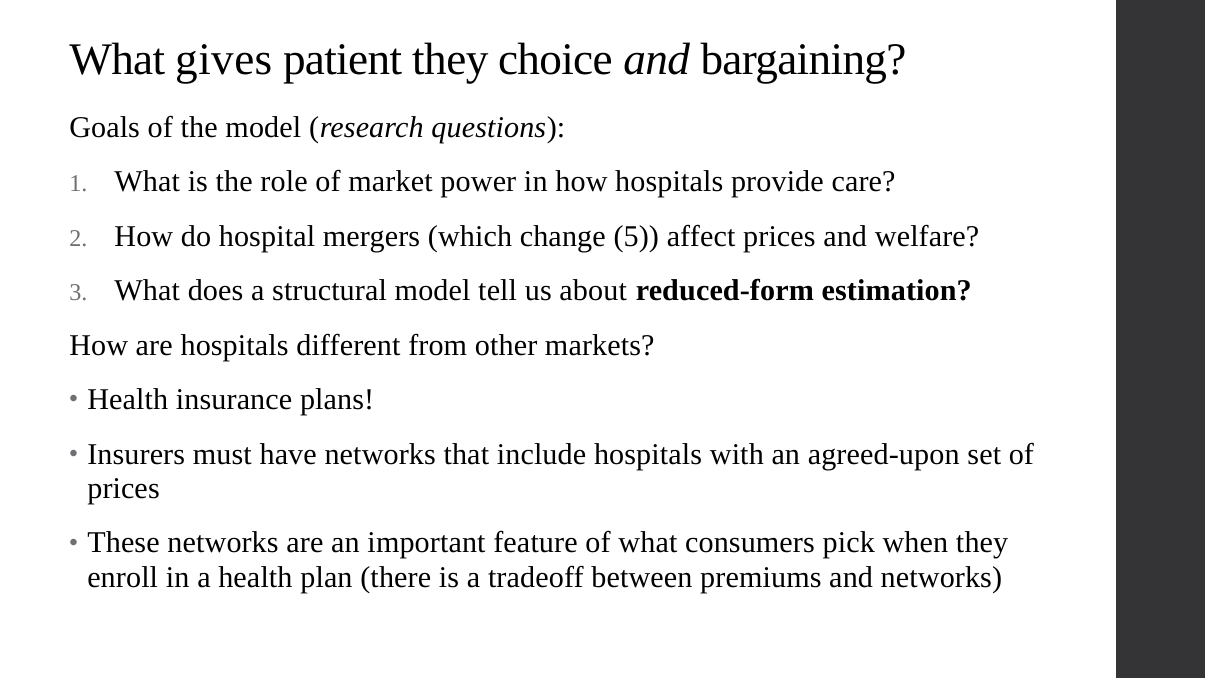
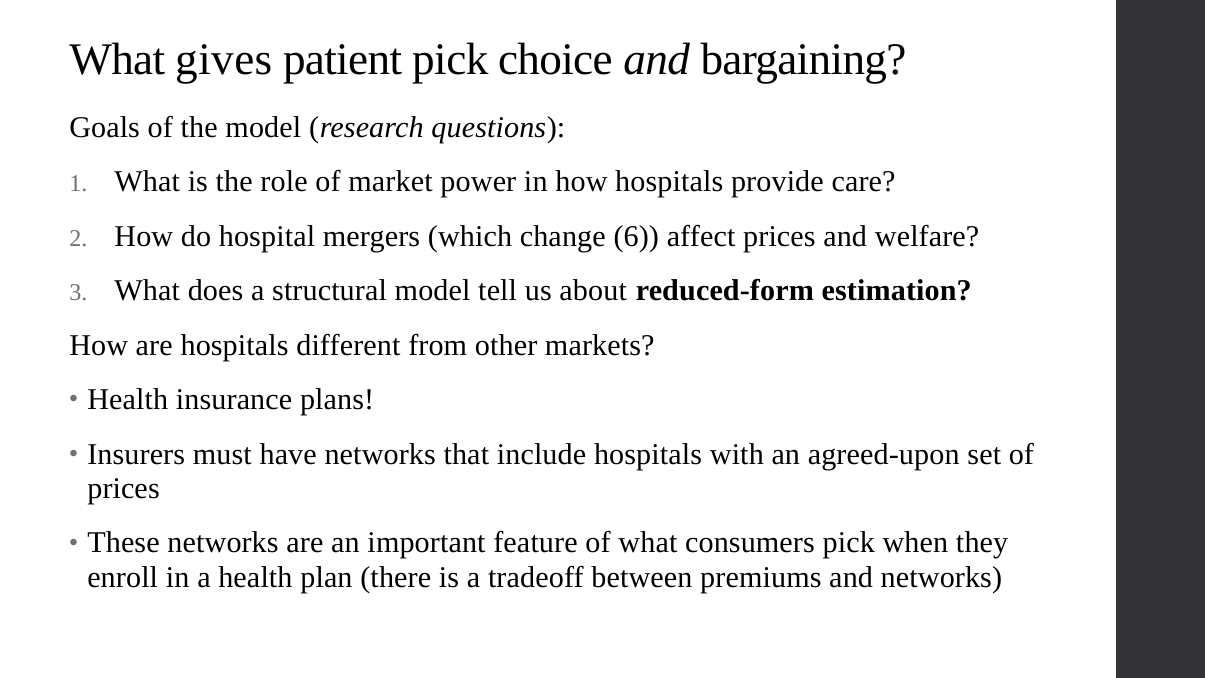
patient they: they -> pick (450, 59)
5: 5 -> 6 (636, 236)
